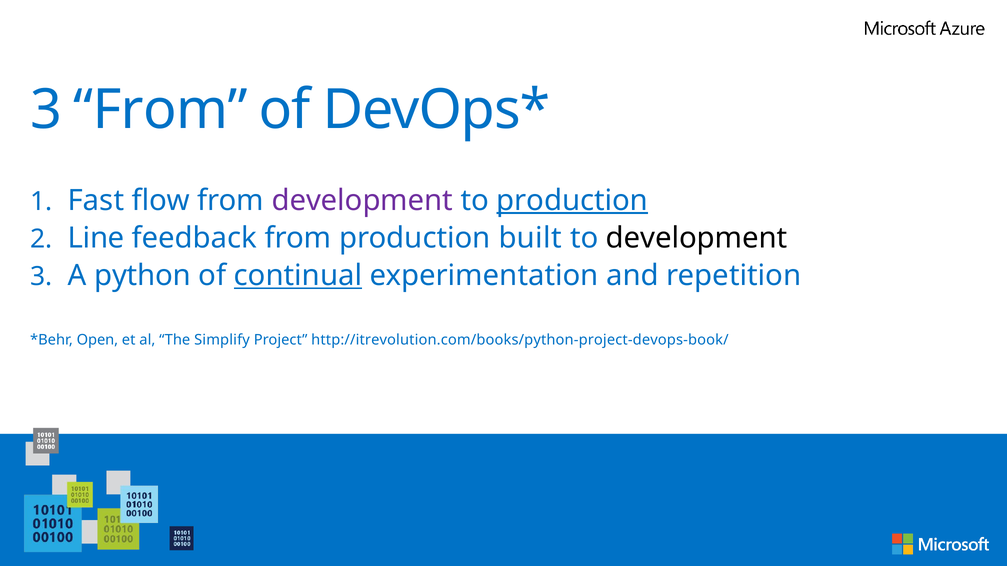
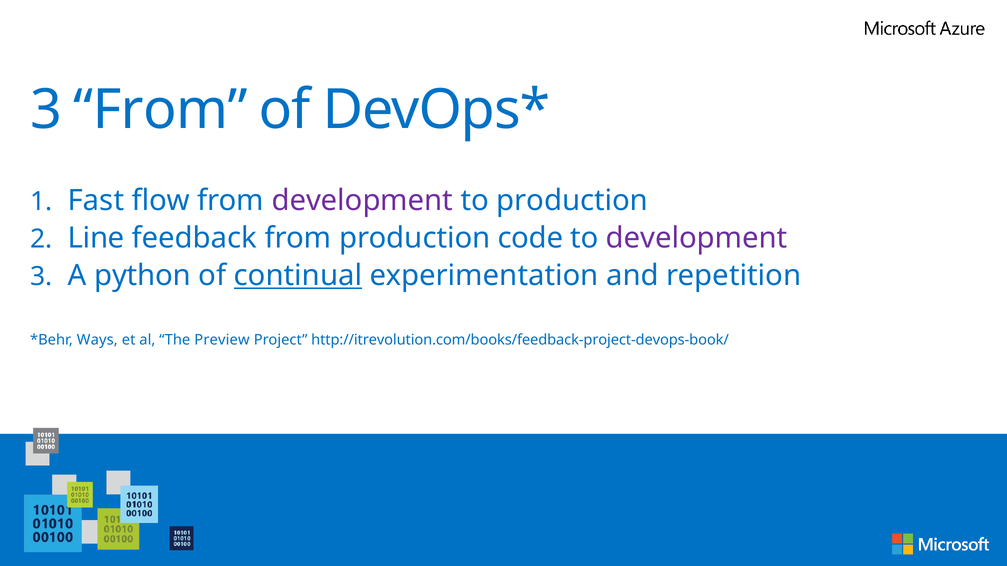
production underline: present -> none (572, 201)
built: built -> code (530, 238)
development colour: black -> purple (697, 238)
Open: Open -> Ways (97, 340)
Simplify: Simplify -> Preview (222, 340)
http://itrevolution.com/books/python-project-devops-book/: http://itrevolution.com/books/python-project-devops-book/ -> http://itrevolution.com/books/feedback-project-devops-book/ (520, 340)
